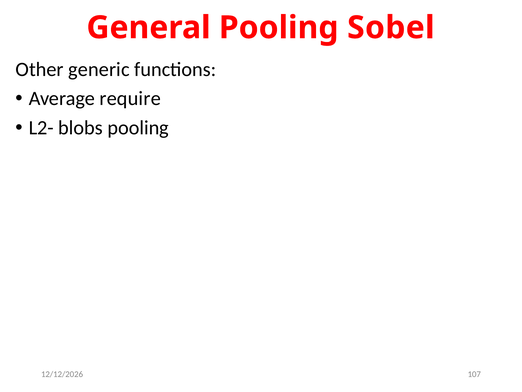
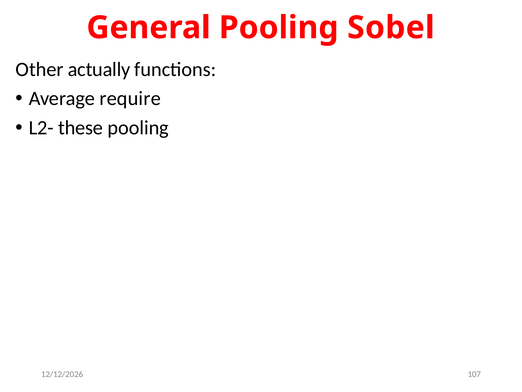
generic: generic -> actually (99, 69)
blobs: blobs -> these (81, 128)
